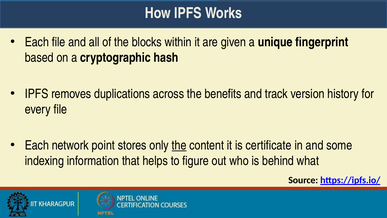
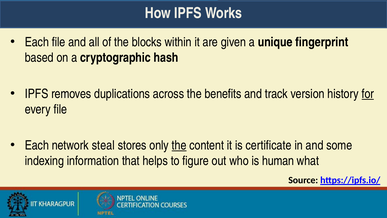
for underline: none -> present (368, 94)
point: point -> steal (103, 145)
behind: behind -> human (278, 161)
